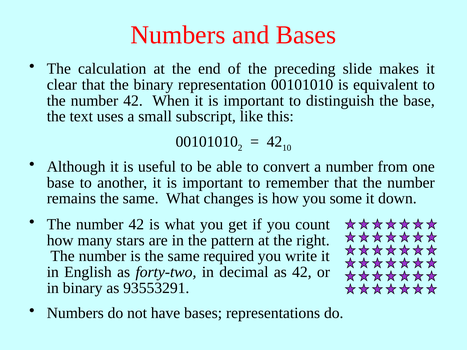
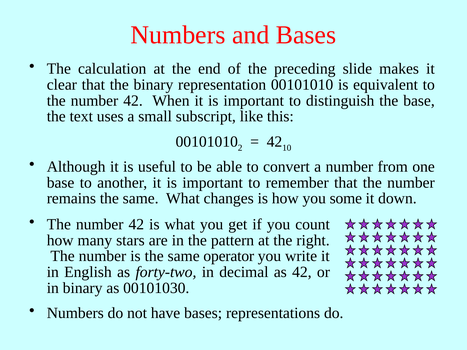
required: required -> operator (229, 256)
93553291: 93553291 -> 00101030 (156, 288)
